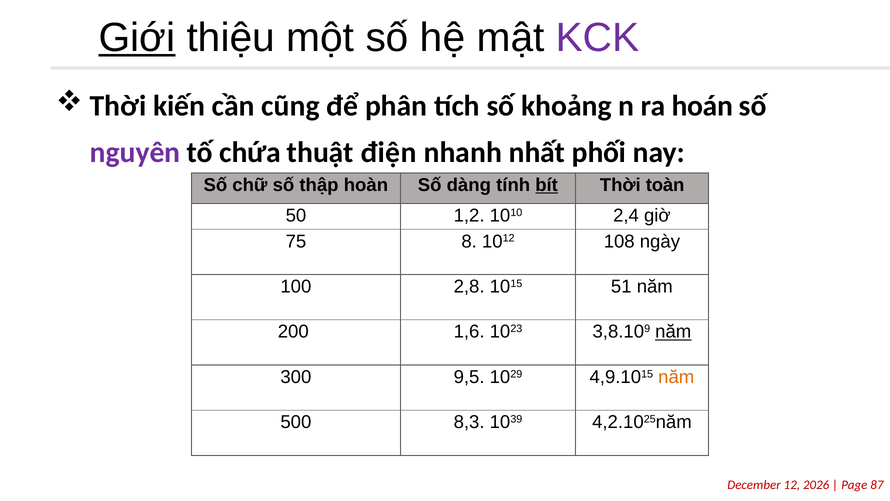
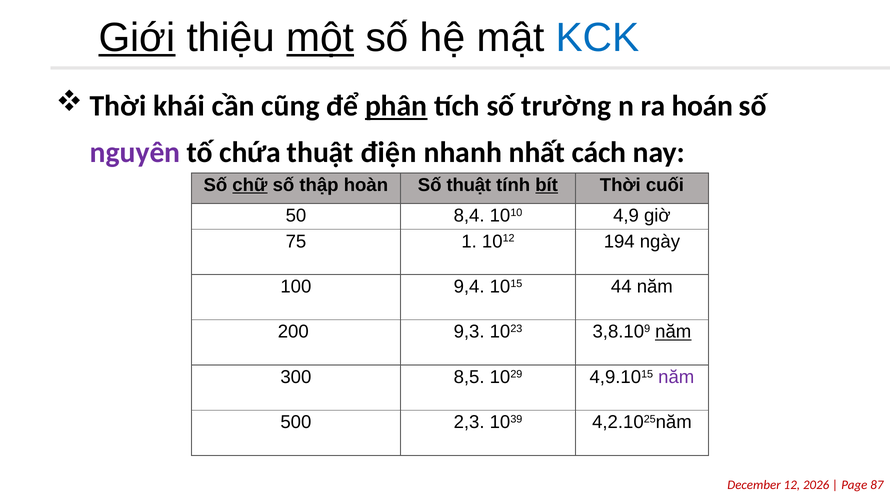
một underline: none -> present (320, 38)
KCK colour: purple -> blue (598, 38)
kiến: kiến -> khái (179, 106)
phân underline: none -> present (396, 106)
khoảng: khoảng -> trường (566, 106)
phối: phối -> cách (599, 152)
chữ underline: none -> present (250, 185)
Số dàng: dàng -> thuật (469, 185)
toàn: toàn -> cuối (665, 185)
1,2: 1,2 -> 8,4 (469, 215)
2,4: 2,4 -> 4,9 (626, 215)
8: 8 -> 1 (469, 241)
108: 108 -> 194 (619, 241)
2,8: 2,8 -> 9,4 (469, 286)
51: 51 -> 44 (621, 286)
1,6: 1,6 -> 9,3 (469, 332)
9,5: 9,5 -> 8,5 (469, 377)
năm colour: orange -> purple (676, 377)
8,3: 8,3 -> 2,3 (469, 422)
